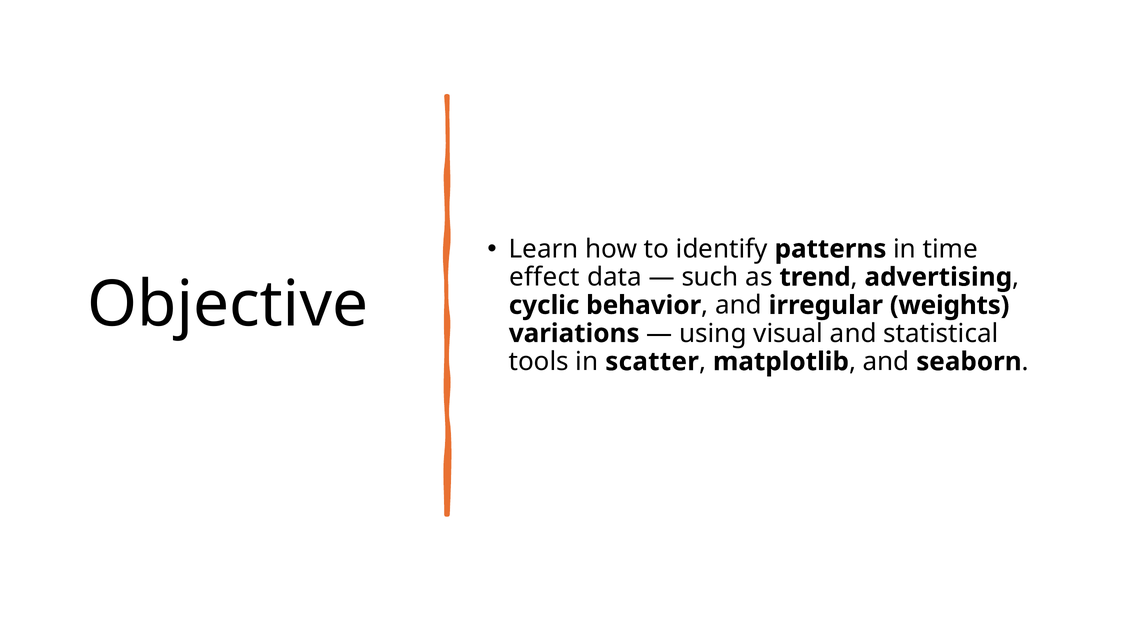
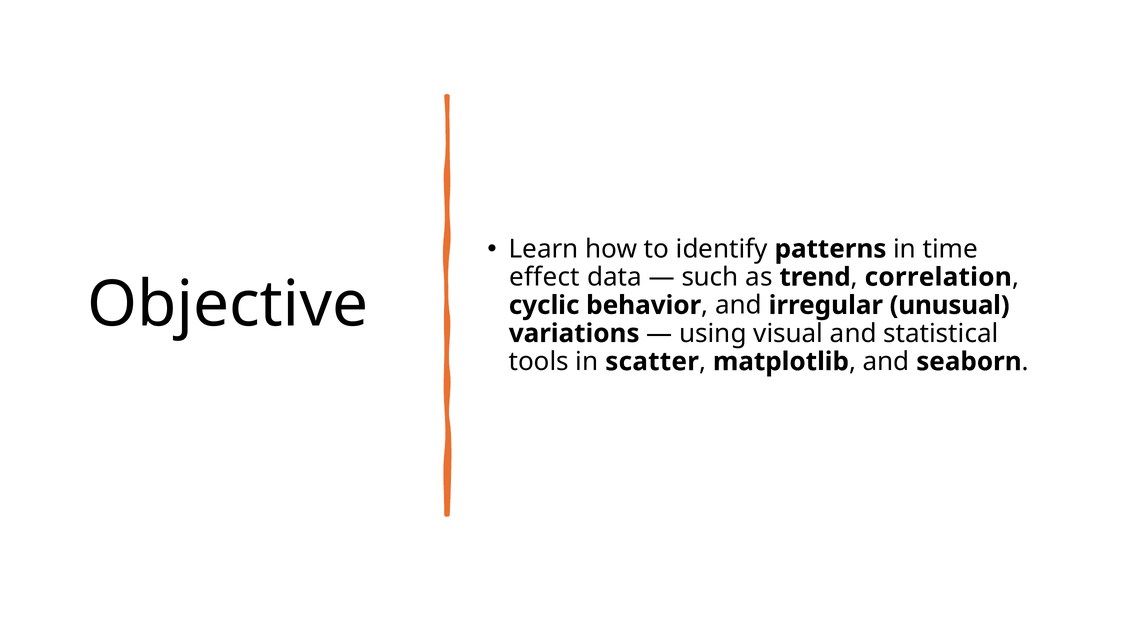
advertising: advertising -> correlation (938, 277)
weights: weights -> unusual (950, 305)
